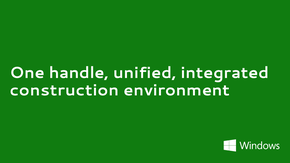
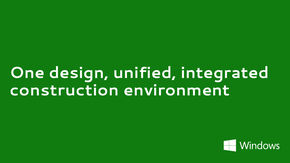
handle: handle -> design (79, 73)
